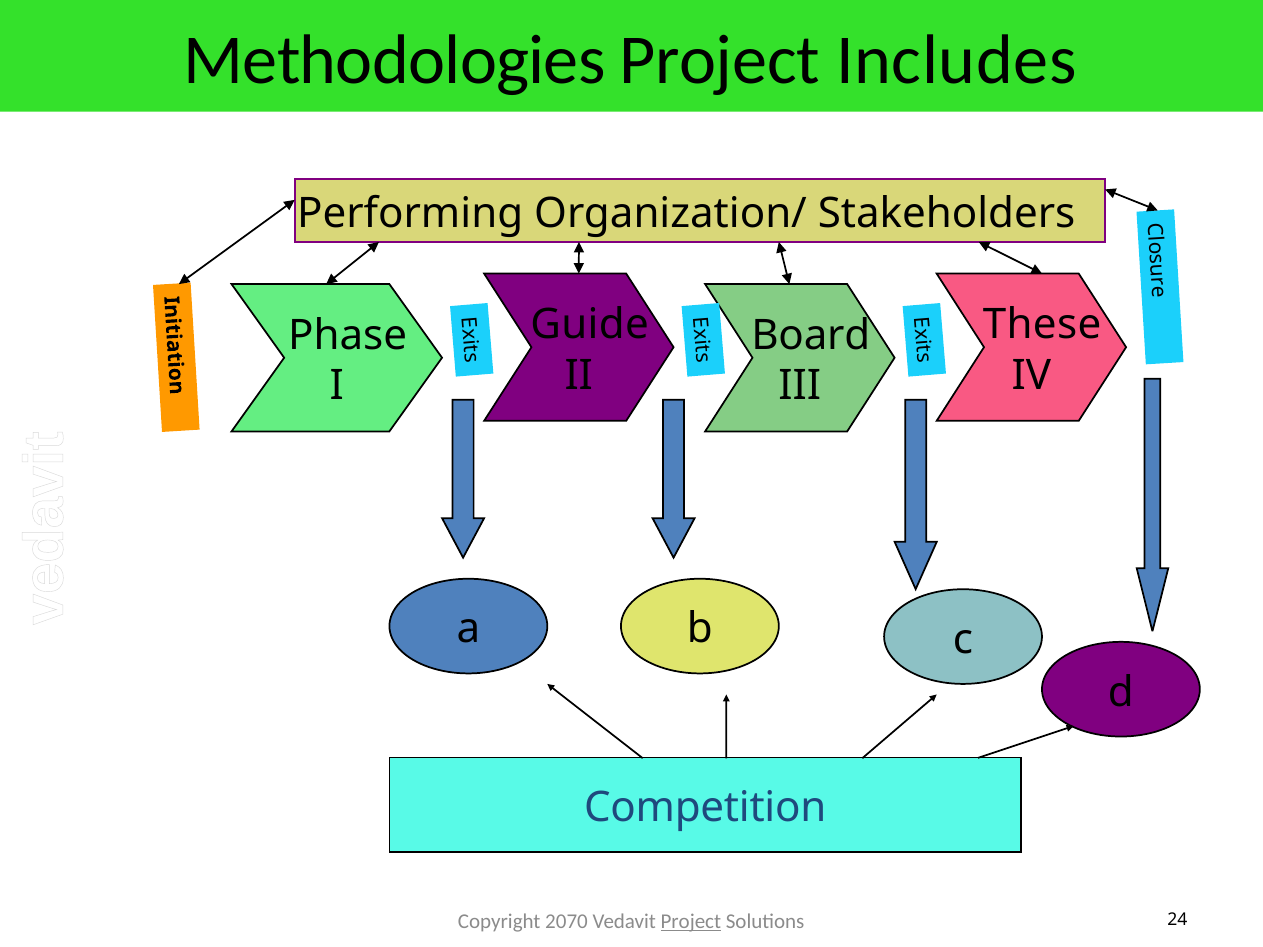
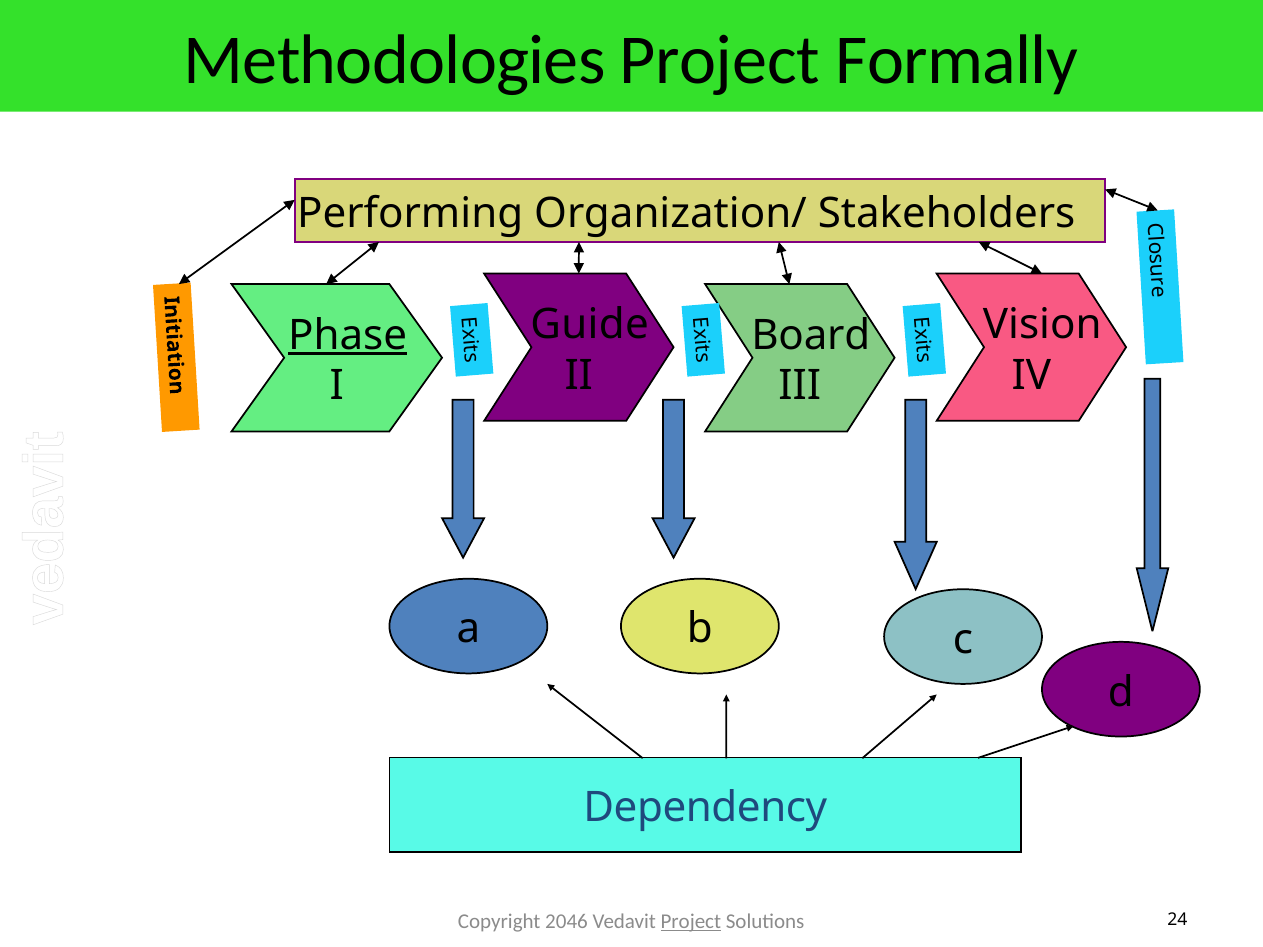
Includes: Includes -> Formally (957, 61)
These: These -> Vision (1042, 325)
Phase underline: none -> present (348, 336)
Competition: Competition -> Dependency (705, 808)
2070: 2070 -> 2046 (566, 922)
